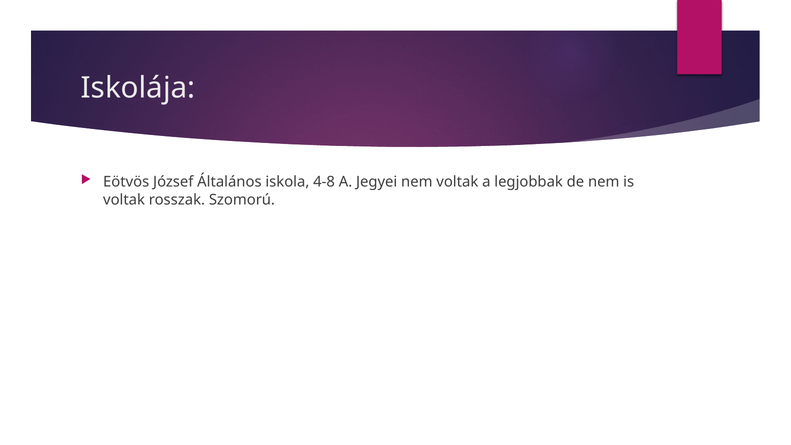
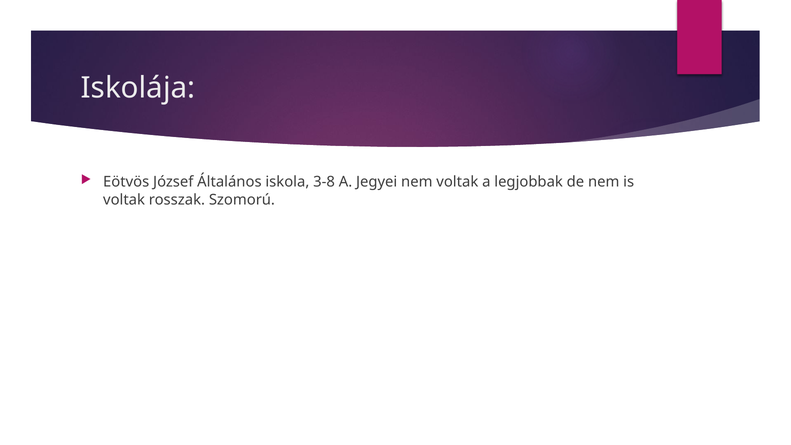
4-8: 4-8 -> 3-8 (324, 182)
